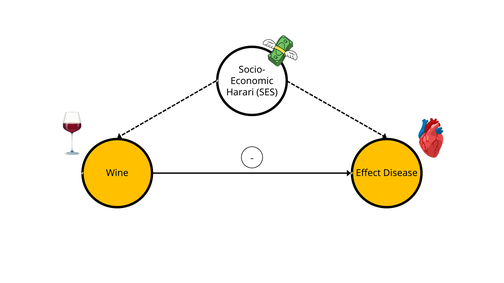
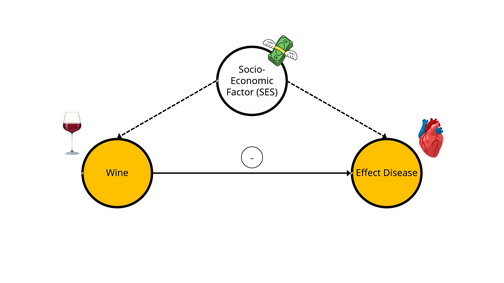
Harari: Harari -> Factor (240, 92)
